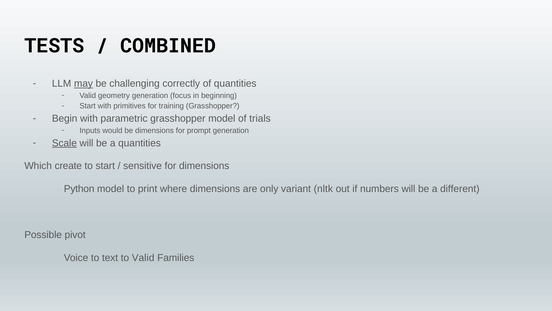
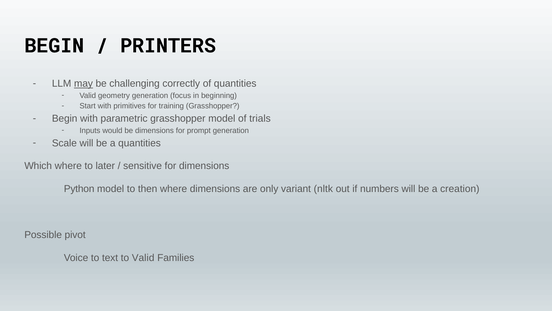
TESTS: TESTS -> BEGIN (54, 46)
COMBINED: COMBINED -> PRINTERS (168, 46)
Scale underline: present -> none (64, 143)
Which create: create -> where (68, 166)
to start: start -> later (105, 166)
print: print -> then (148, 189)
different: different -> creation (460, 189)
